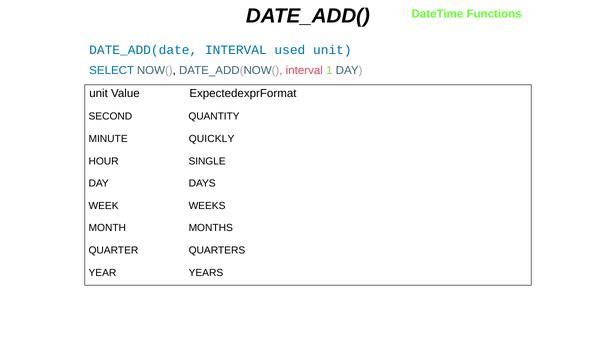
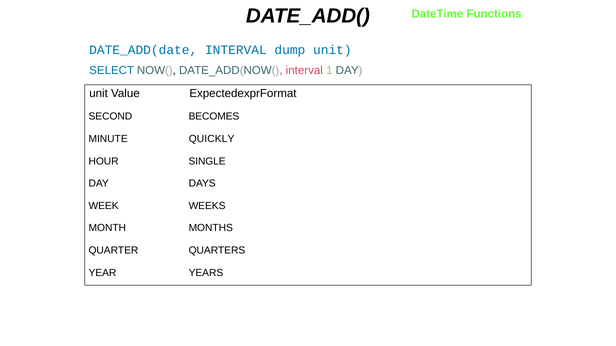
used: used -> dump (290, 50)
QUANTITY: QUANTITY -> BECOMES (214, 117)
